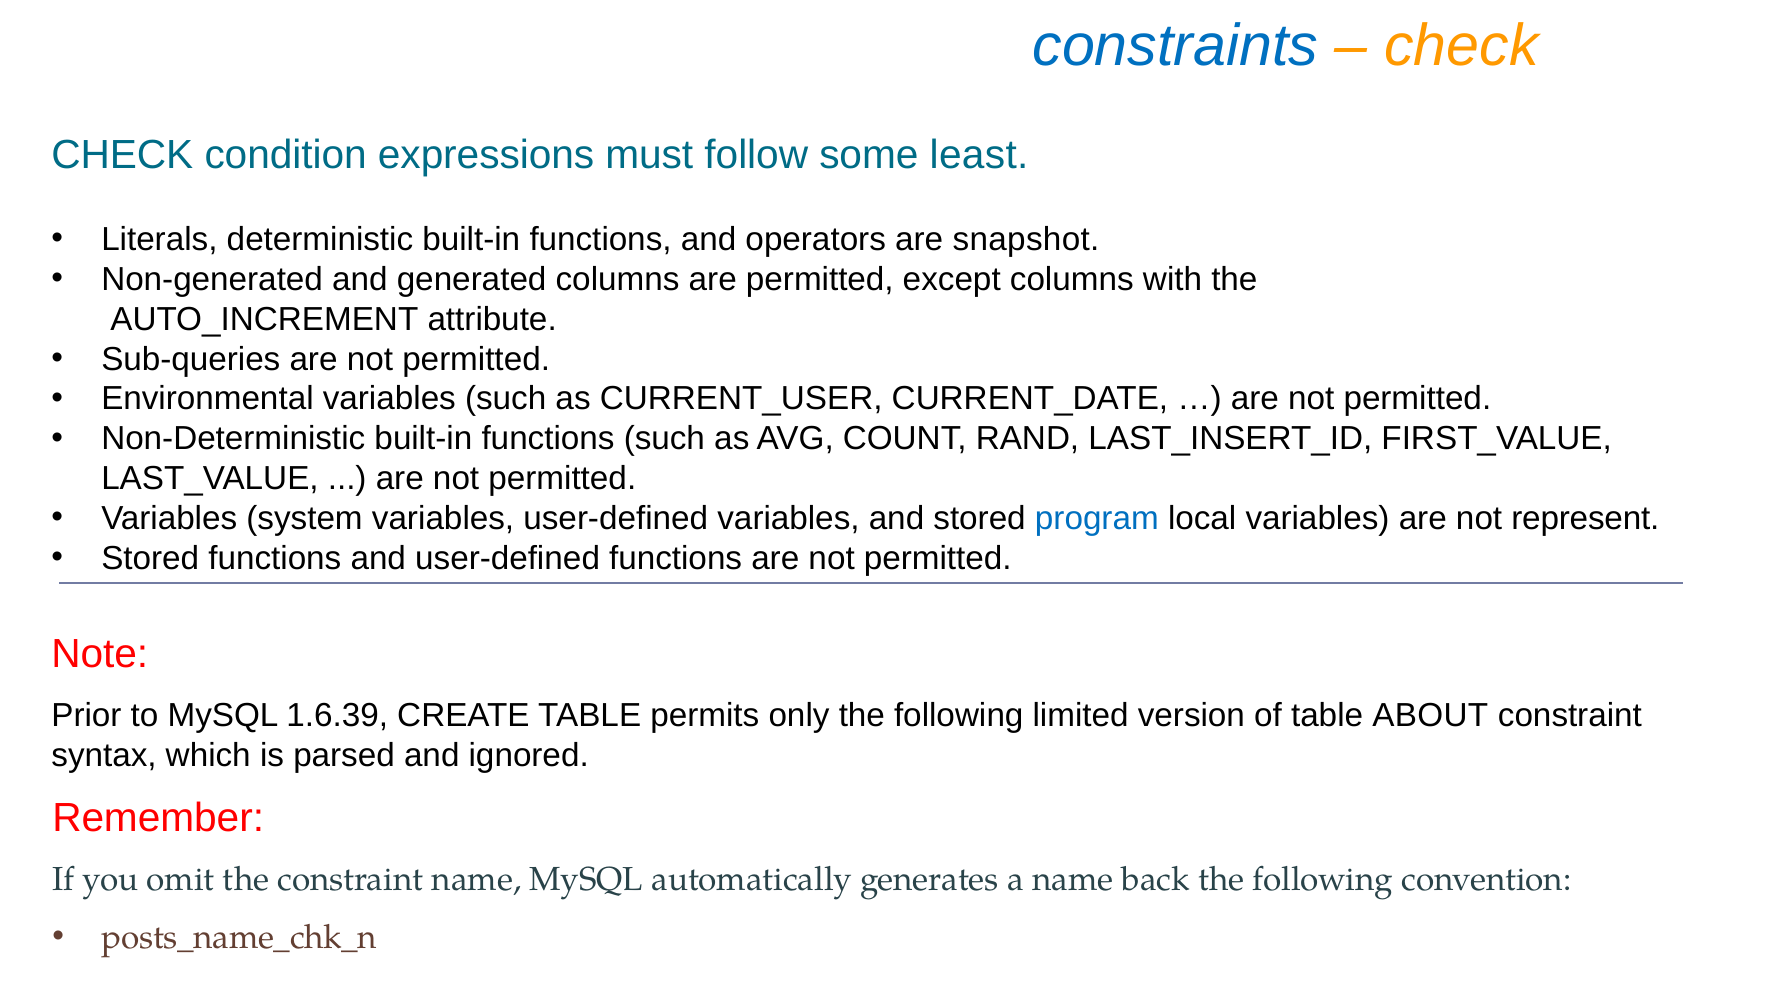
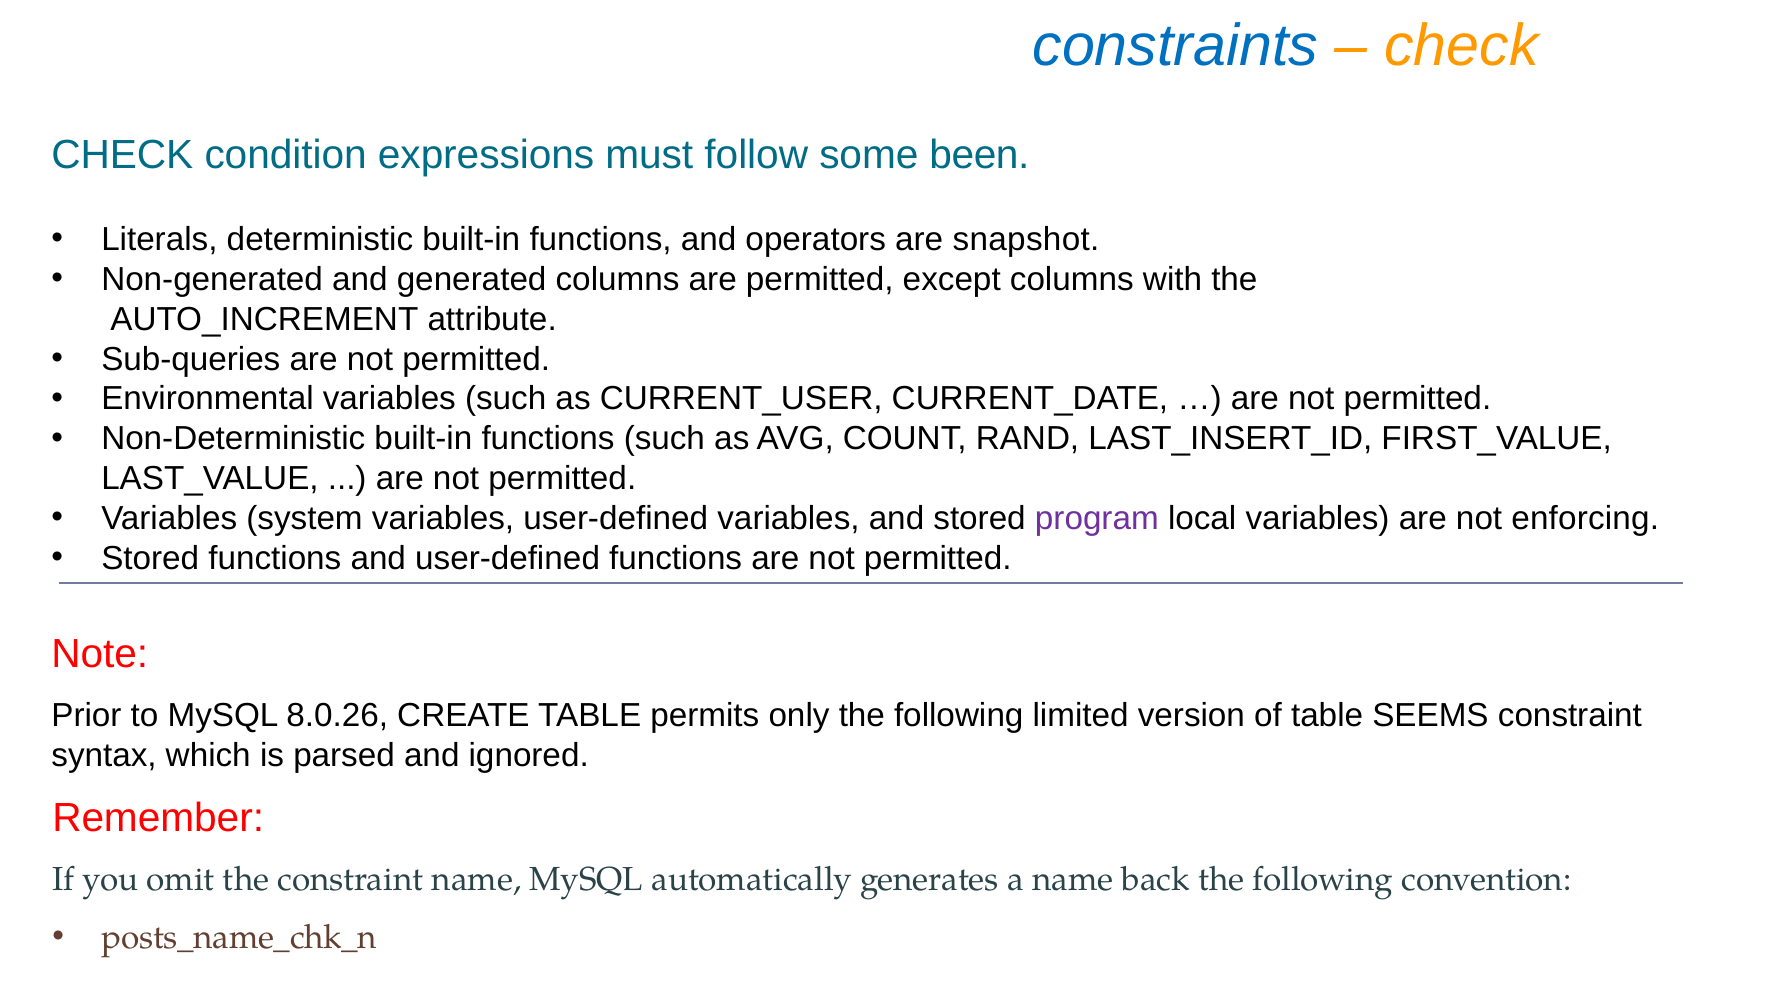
least: least -> been (979, 156)
program colour: blue -> purple (1097, 519)
represent: represent -> enforcing (1585, 519)
1.6.39: 1.6.39 -> 8.0.26 (337, 716)
ABOUT: ABOUT -> SEEMS (1430, 716)
